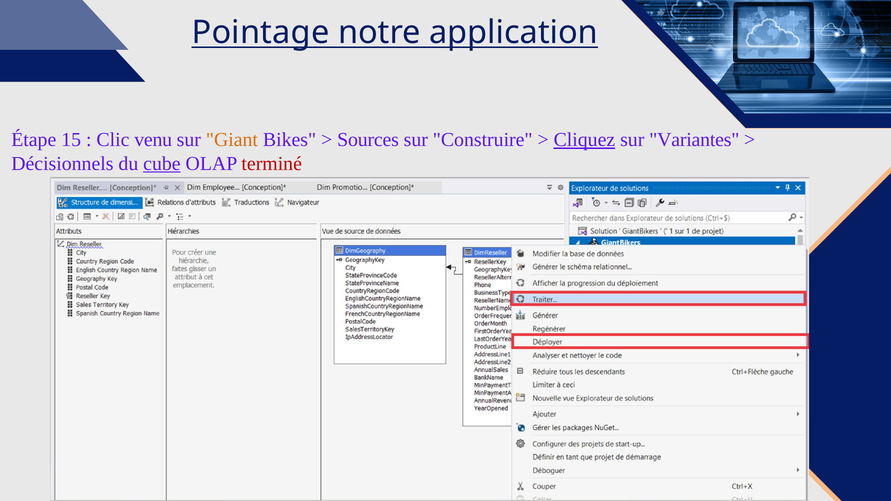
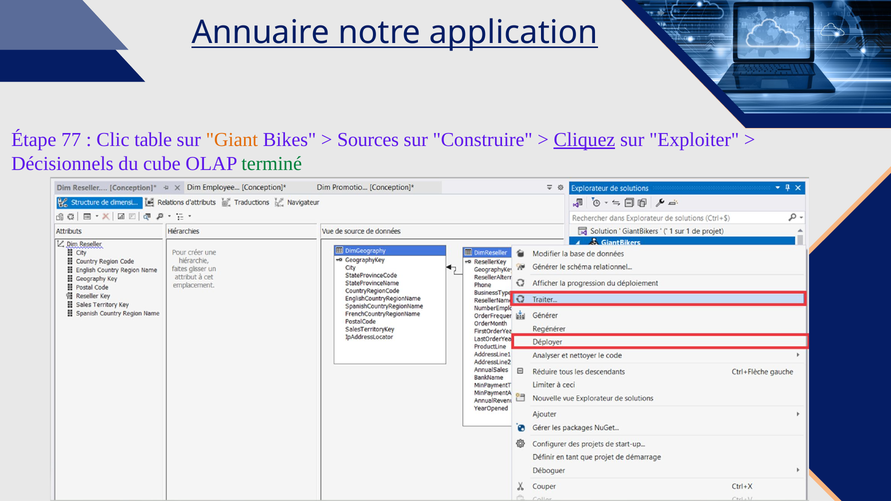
Pointage: Pointage -> Annuaire (261, 32)
15: 15 -> 77 (71, 140)
venu: venu -> table (153, 140)
Variantes: Variantes -> Exploiter (694, 140)
cube underline: present -> none (162, 164)
terminé colour: red -> green (272, 164)
